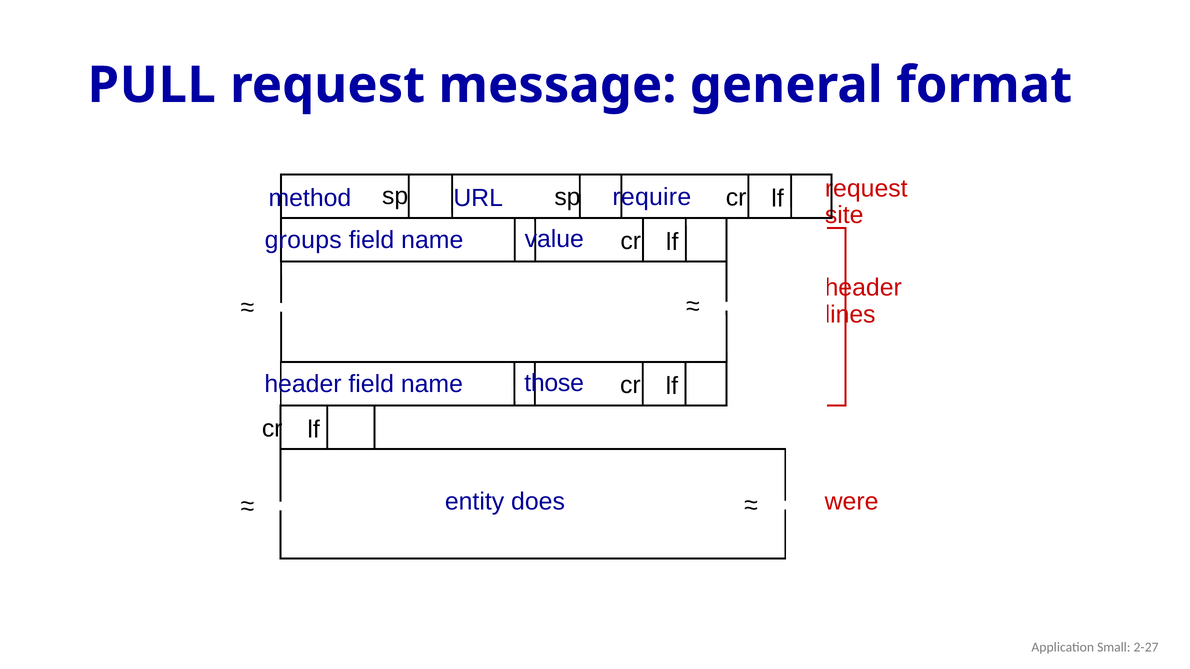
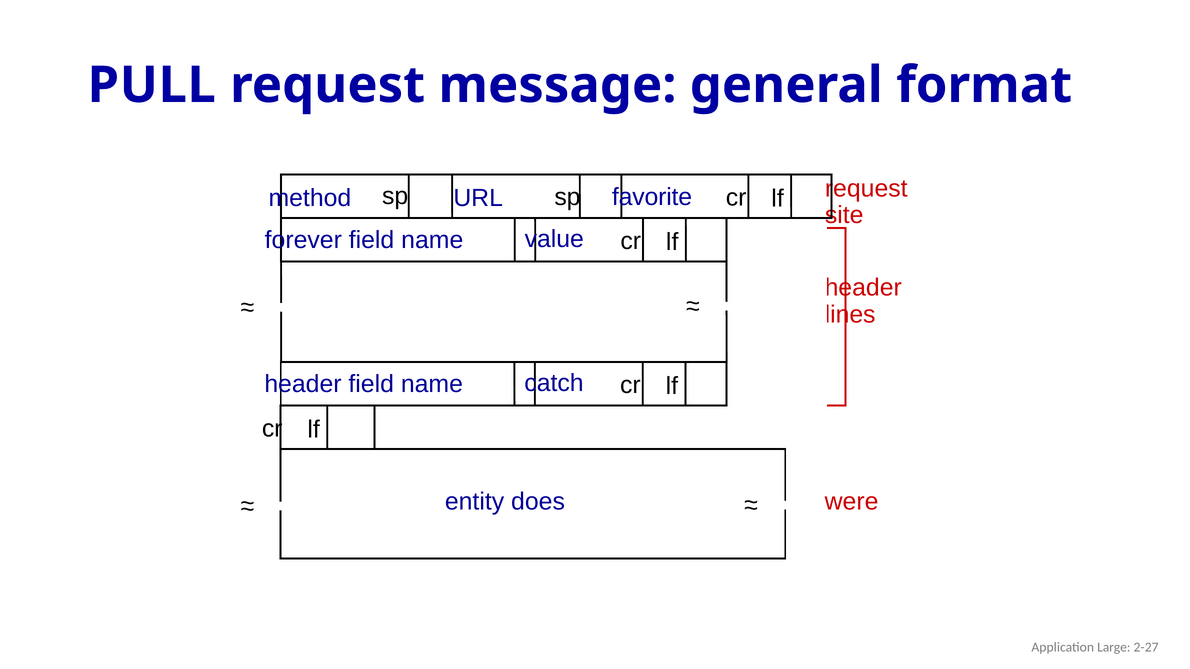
require: require -> favorite (652, 197)
groups: groups -> forever (303, 240)
those: those -> catch (554, 383)
Small: Small -> Large (1114, 647)
